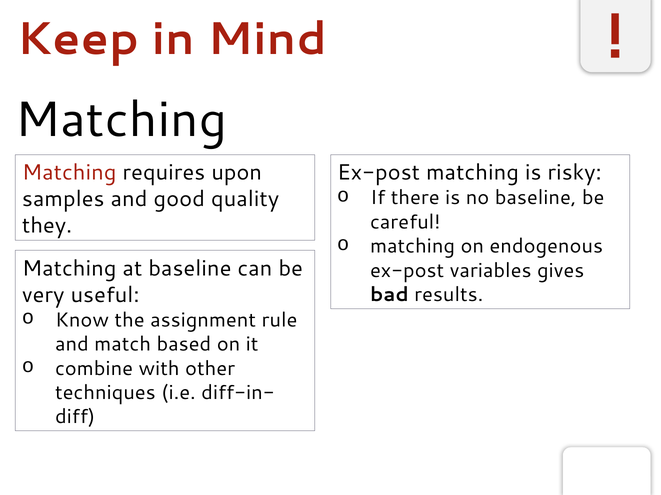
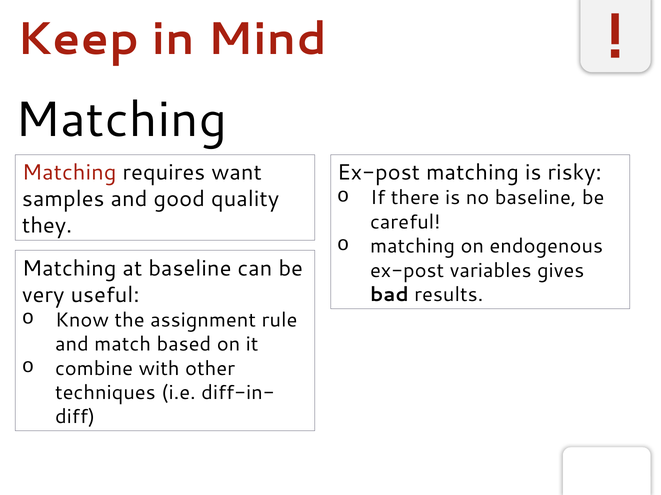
upon: upon -> want (237, 173)
